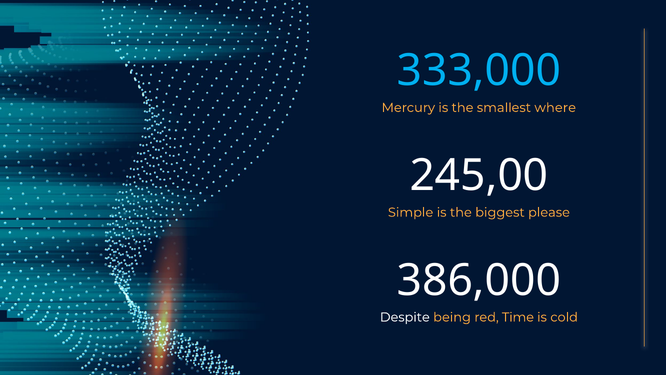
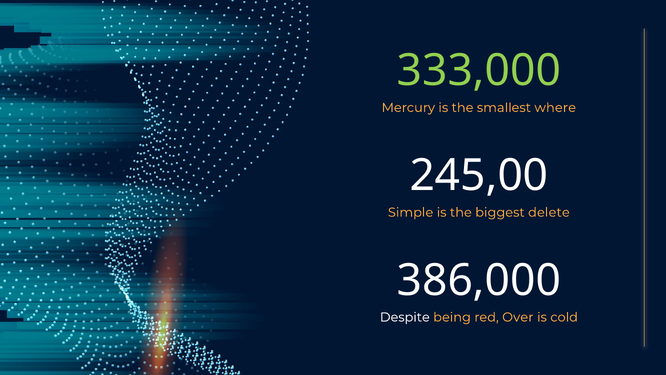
333,000 colour: light blue -> light green (479, 71)
please: please -> delete (549, 212)
Time: Time -> Over (518, 317)
